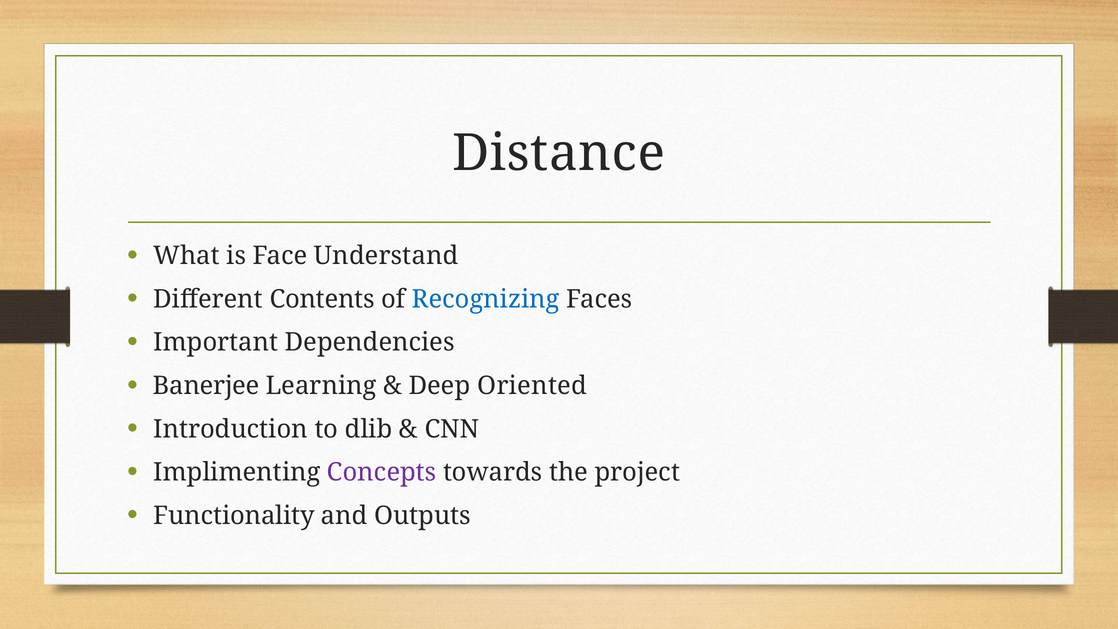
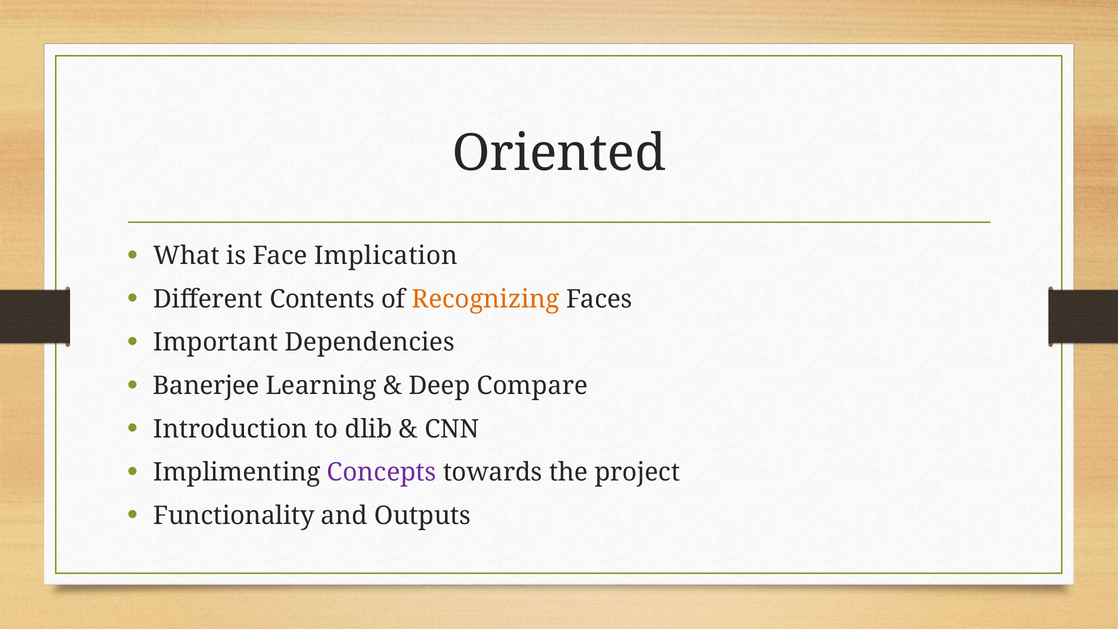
Distance: Distance -> Oriented (559, 153)
Understand: Understand -> Implication (386, 256)
Recognizing colour: blue -> orange (486, 299)
Oriented: Oriented -> Compare (532, 386)
